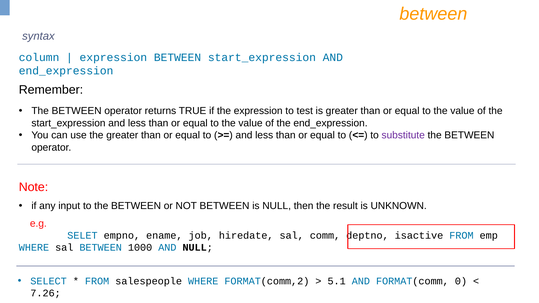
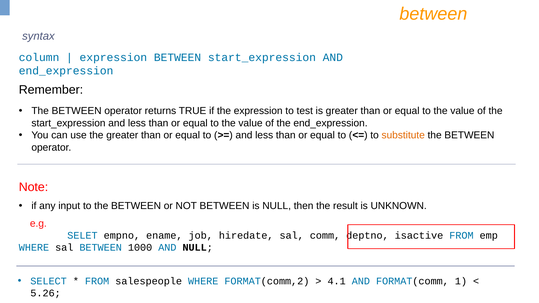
substitute colour: purple -> orange (403, 135)
5.1: 5.1 -> 4.1 (337, 281)
0: 0 -> 1 (461, 281)
7.26: 7.26 -> 5.26 (46, 293)
